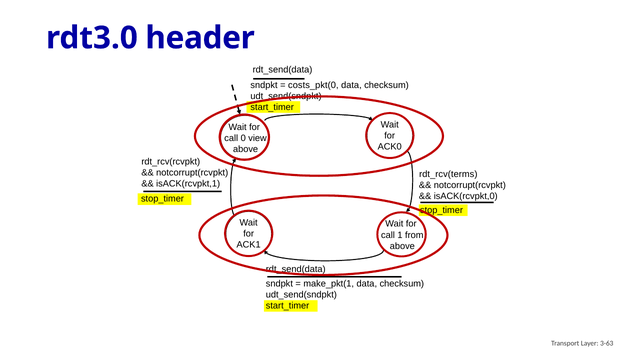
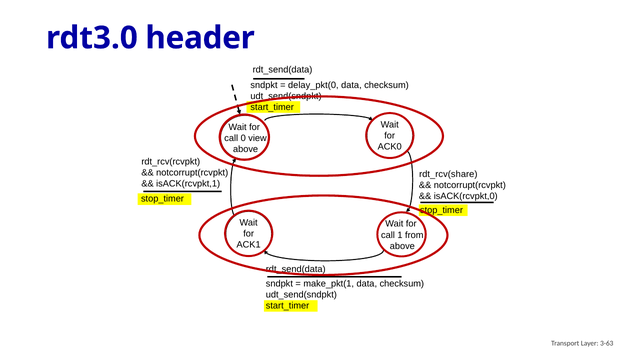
costs_pkt(0: costs_pkt(0 -> delay_pkt(0 (313, 85)
rdt_rcv(terms: rdt_rcv(terms -> rdt_rcv(share (448, 174)
